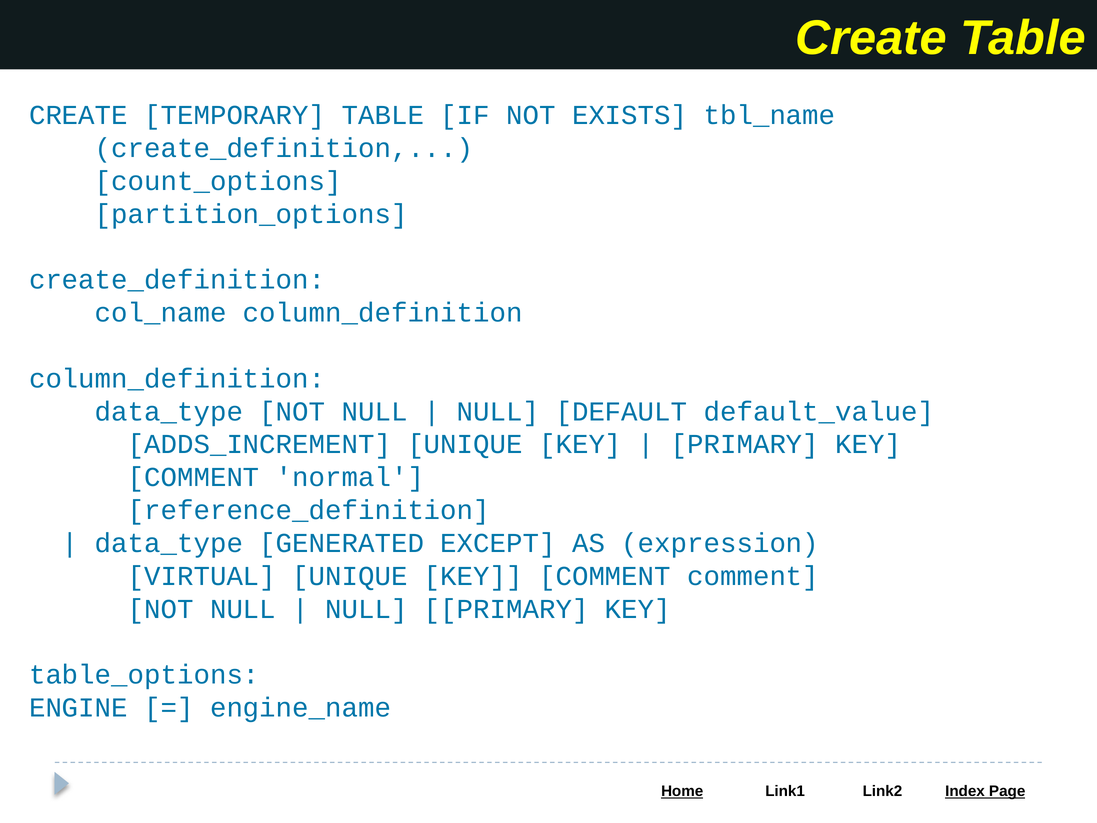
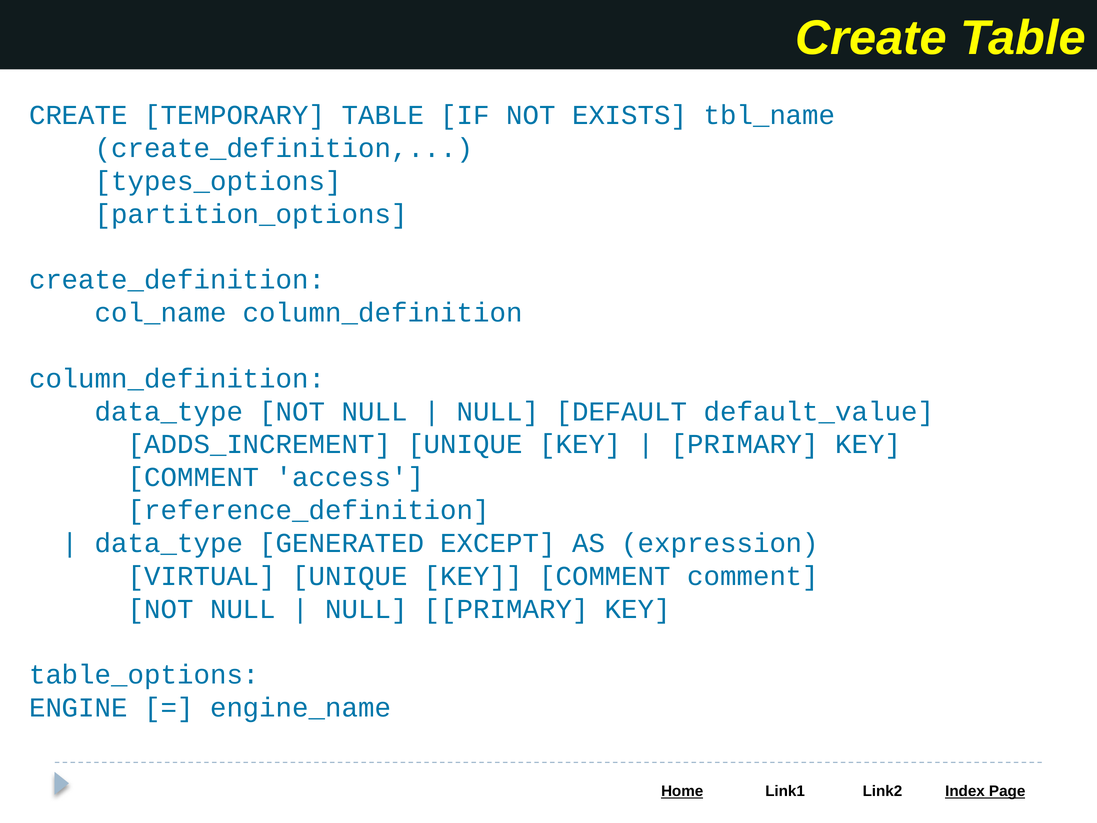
count_options: count_options -> types_options (218, 181)
normal: normal -> access (350, 477)
